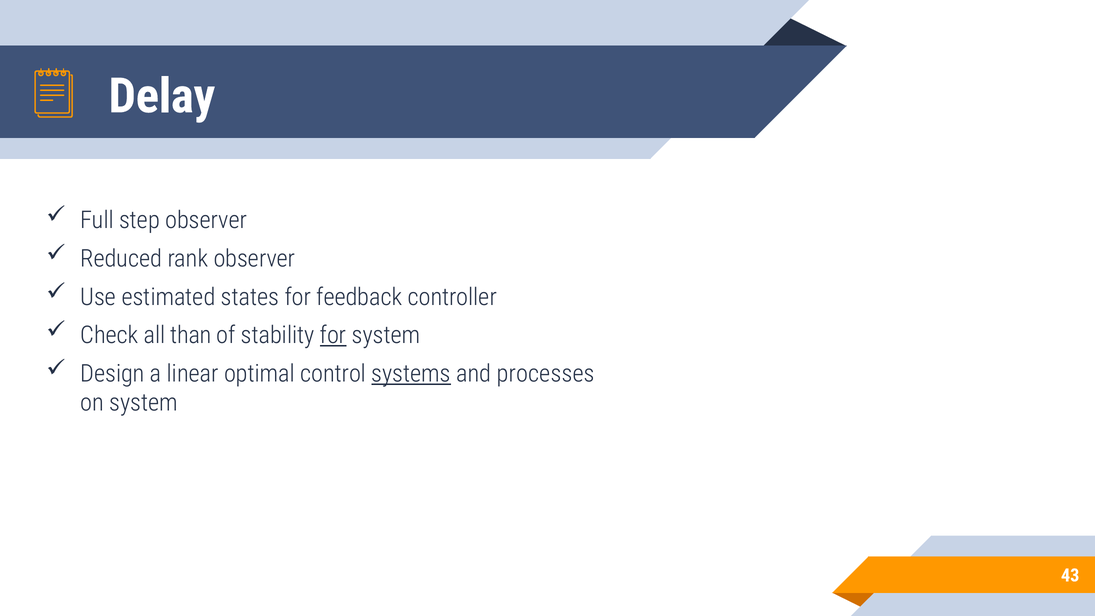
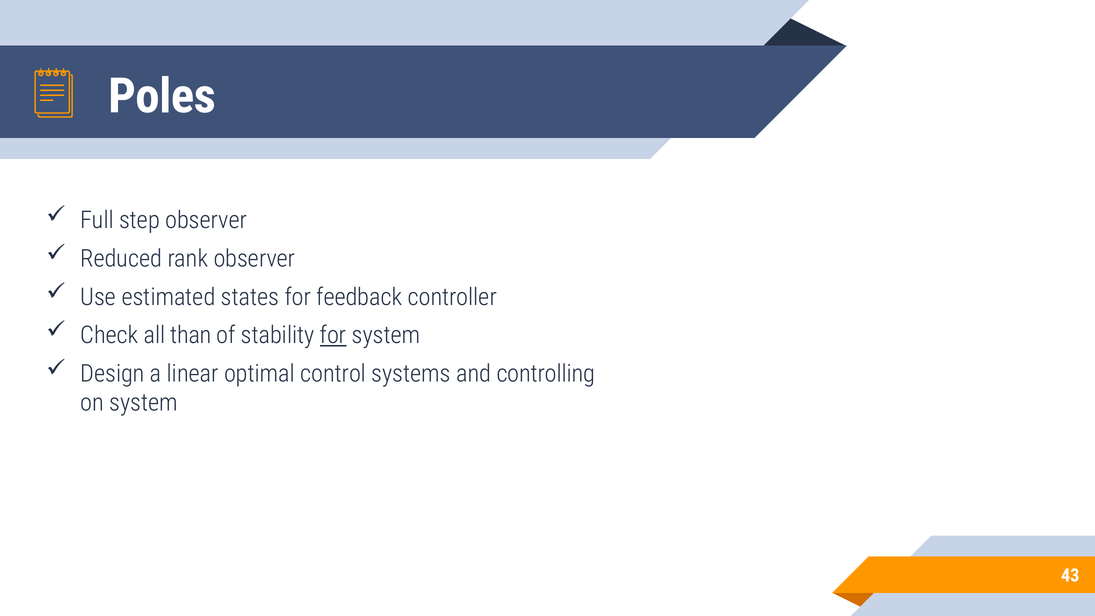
Delay: Delay -> Poles (162, 96)
systems underline: present -> none (411, 374)
processes: processes -> controlling (546, 374)
